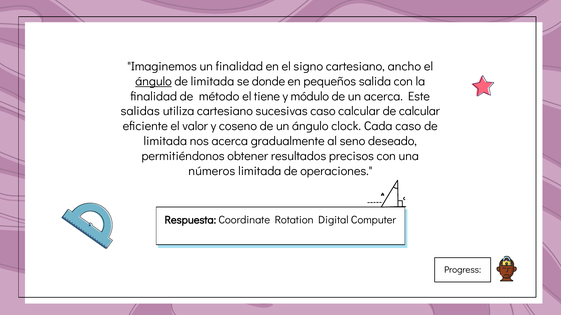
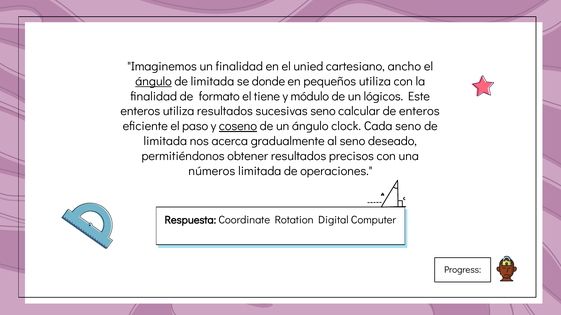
signo: signo -> unied (308, 67)
pequeños salida: salida -> utiliza (375, 81)
método: método -> formato (219, 96)
un acerca: acerca -> lógicos (383, 96)
salidas: salidas -> enteros (140, 111)
utiliza cartesiano: cartesiano -> resultados (225, 111)
sucesivas caso: caso -> seno (323, 111)
de calcular: calcular -> enteros (419, 111)
valor: valor -> paso (195, 126)
coseno underline: none -> present (238, 126)
Cada caso: caso -> seno (408, 126)
